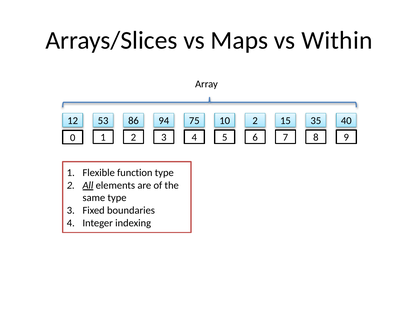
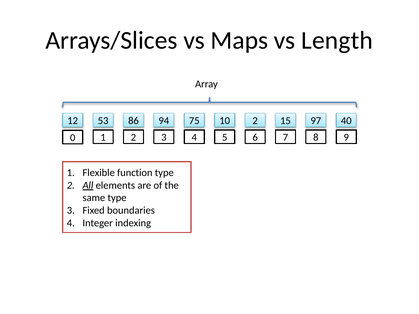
Within: Within -> Length (337, 41)
35: 35 -> 97 (316, 121)
